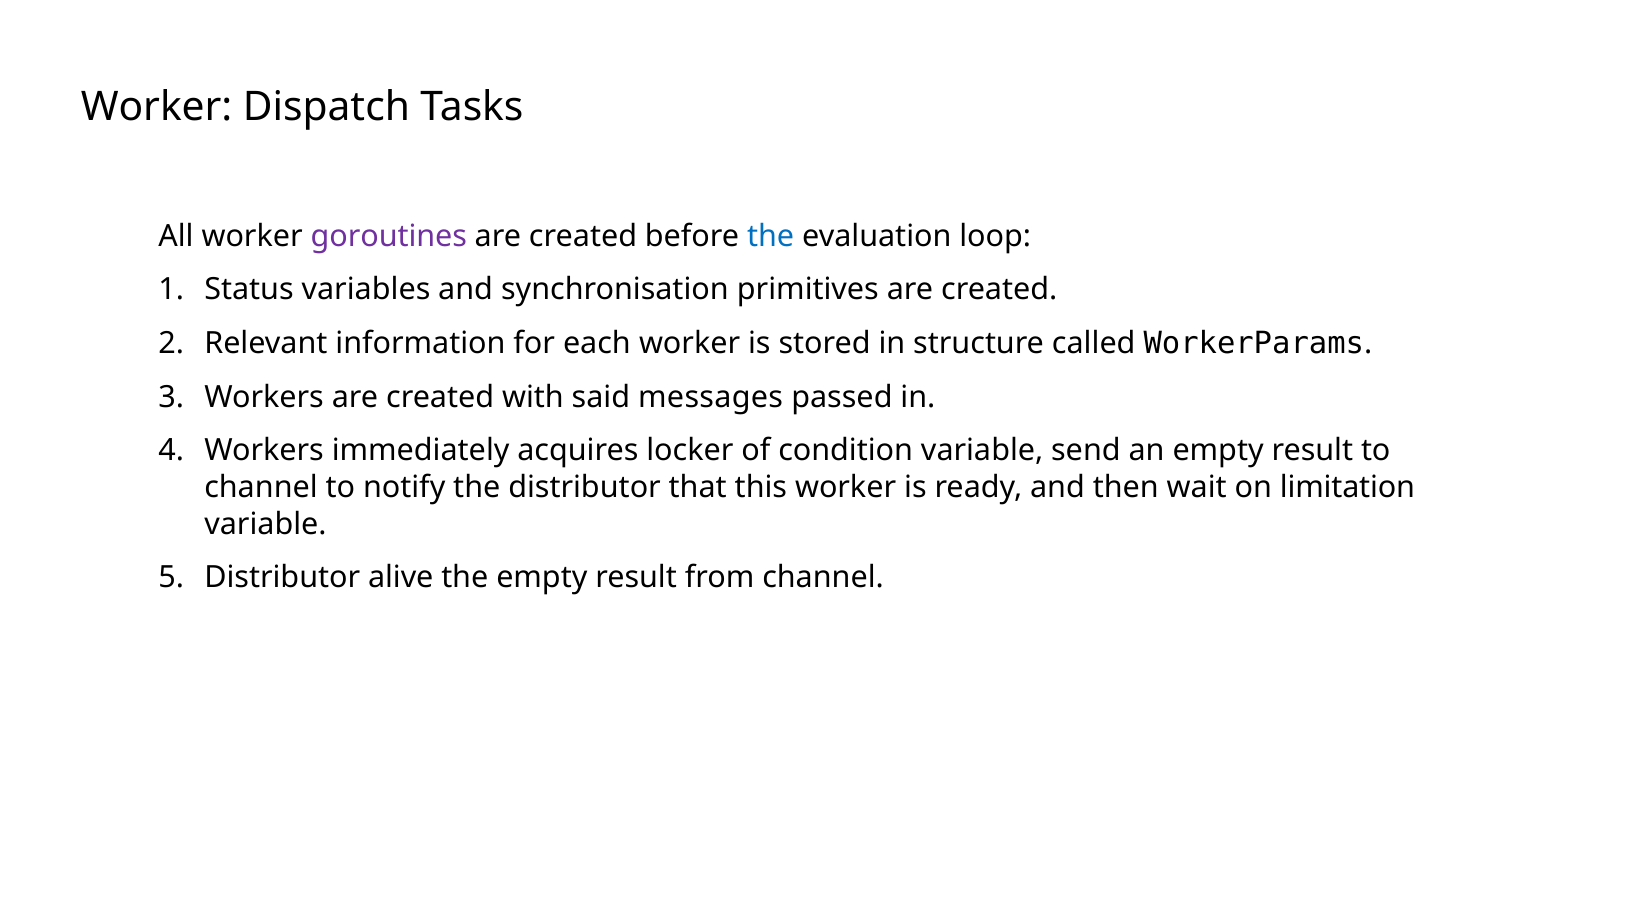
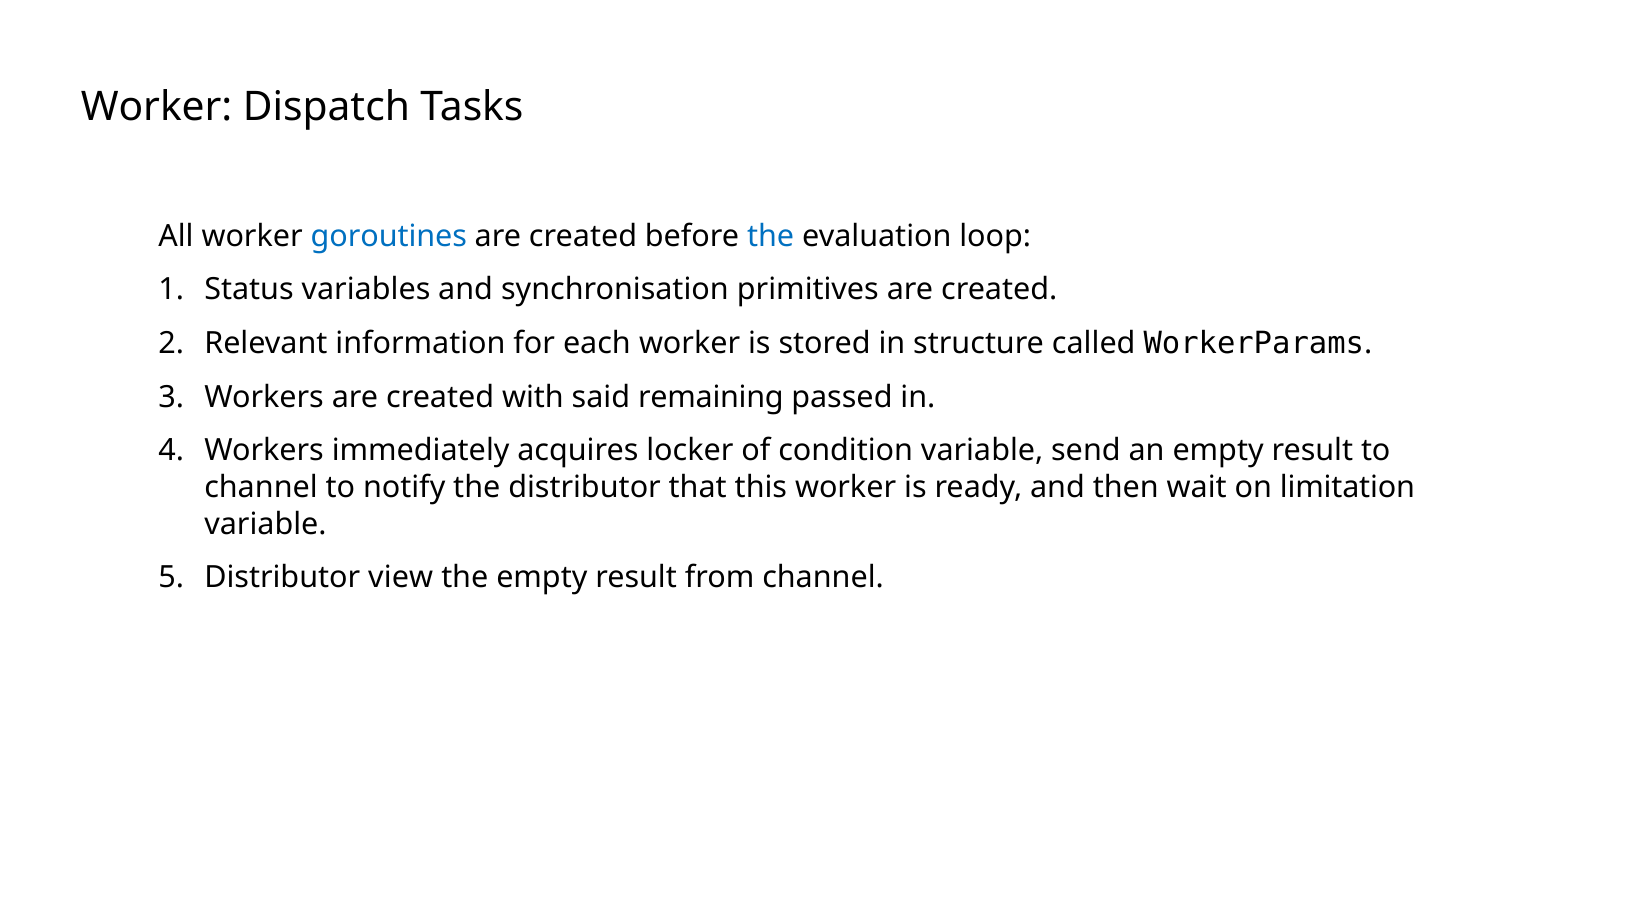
goroutines colour: purple -> blue (389, 236)
messages: messages -> remaining (711, 397)
alive: alive -> view (401, 577)
